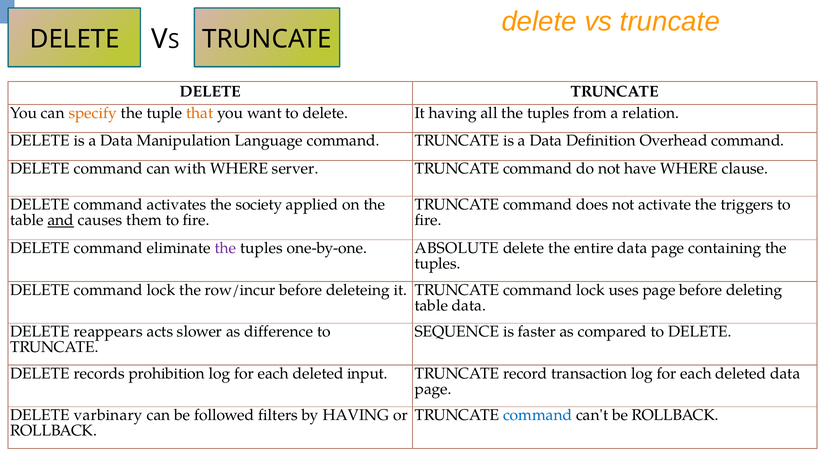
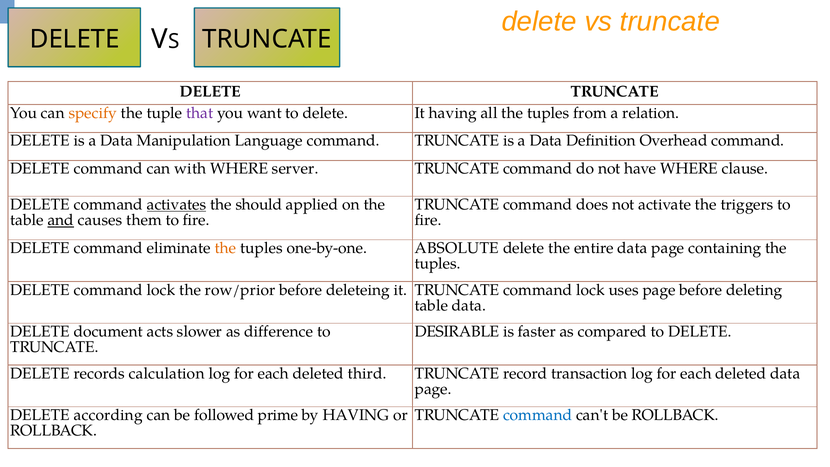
that colour: orange -> purple (200, 113)
activates underline: none -> present (177, 204)
society: society -> should (259, 204)
the colour: purple -> orange (226, 248)
row/incur: row/incur -> row/prior (240, 290)
reappears: reappears -> document (108, 332)
SEQUENCE: SEQUENCE -> DESIRABLE (457, 332)
prohibition: prohibition -> calculation (167, 373)
input: input -> third (367, 373)
varbinary: varbinary -> according (108, 415)
filters: filters -> prime (278, 415)
